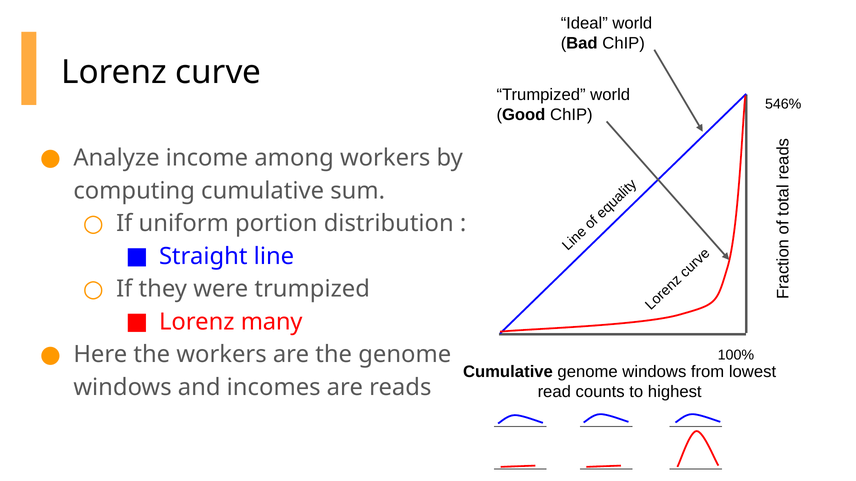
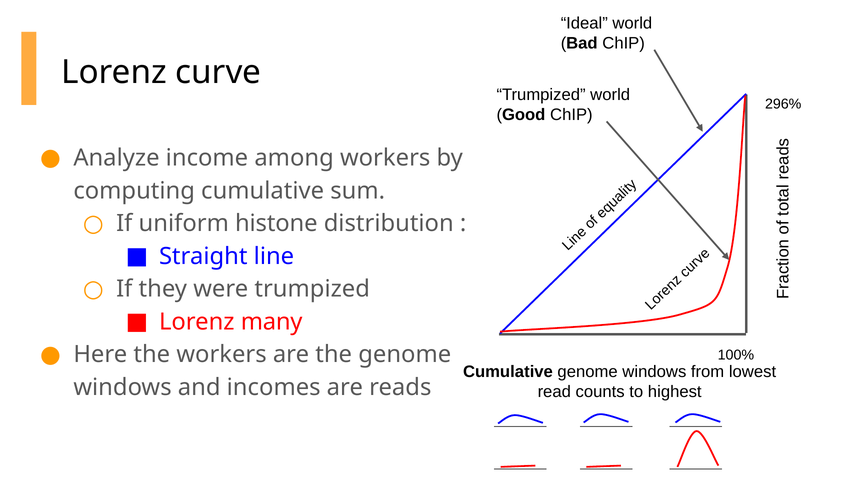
546%: 546% -> 296% (783, 104)
portion: portion -> histone (276, 224)
